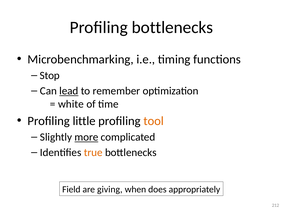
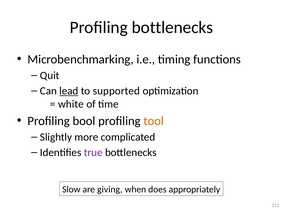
Stop: Stop -> Quit (50, 76)
remember: remember -> supported (116, 91)
little: little -> bool (84, 121)
more underline: present -> none (86, 137)
true colour: orange -> purple (93, 153)
Field: Field -> Slow (71, 190)
